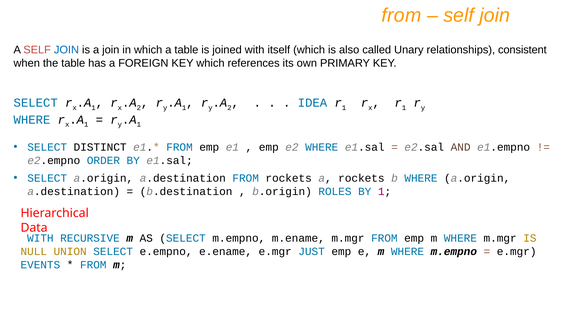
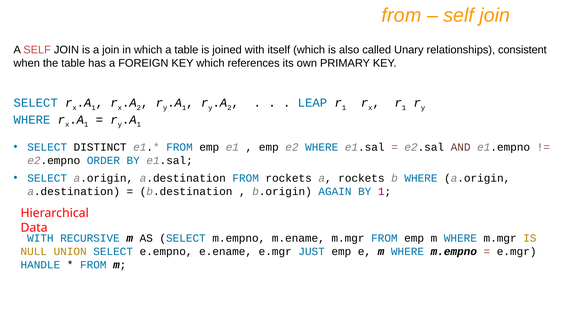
JOIN colour: blue -> black (66, 50)
IDEA: IDEA -> LEAP (312, 103)
ROLES: ROLES -> AGAIN (335, 191)
EVENTS: EVENTS -> HANDLE (40, 265)
